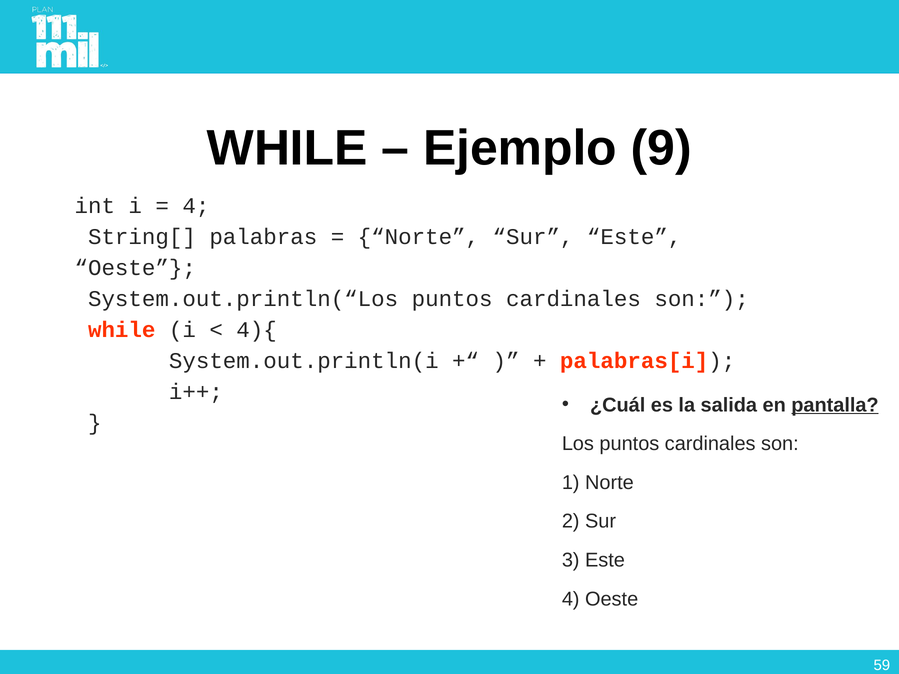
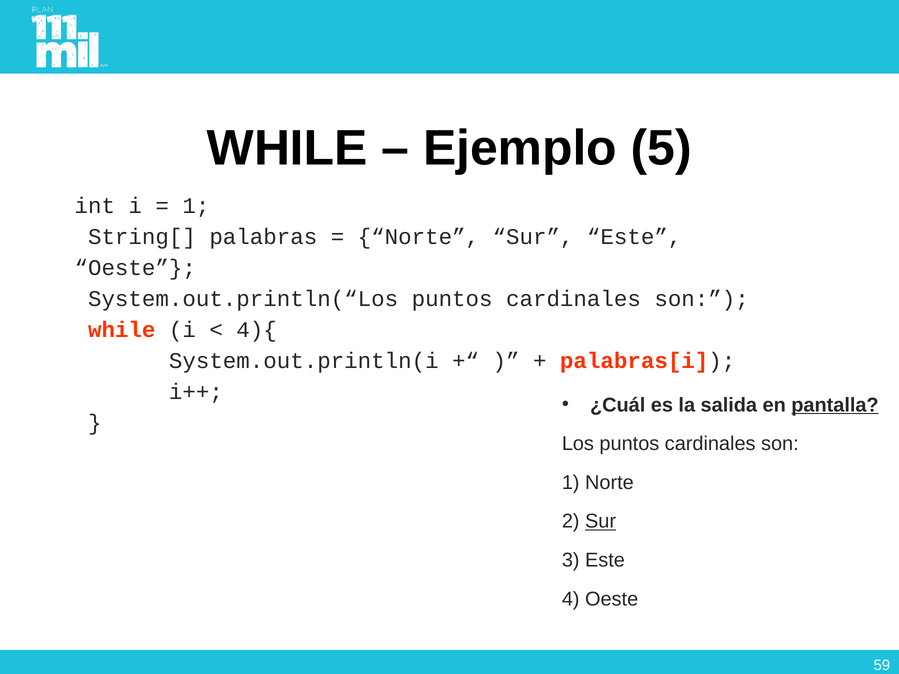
9: 9 -> 5 (661, 148)
4: 4 -> 1 (196, 206)
Sur underline: none -> present (601, 522)
